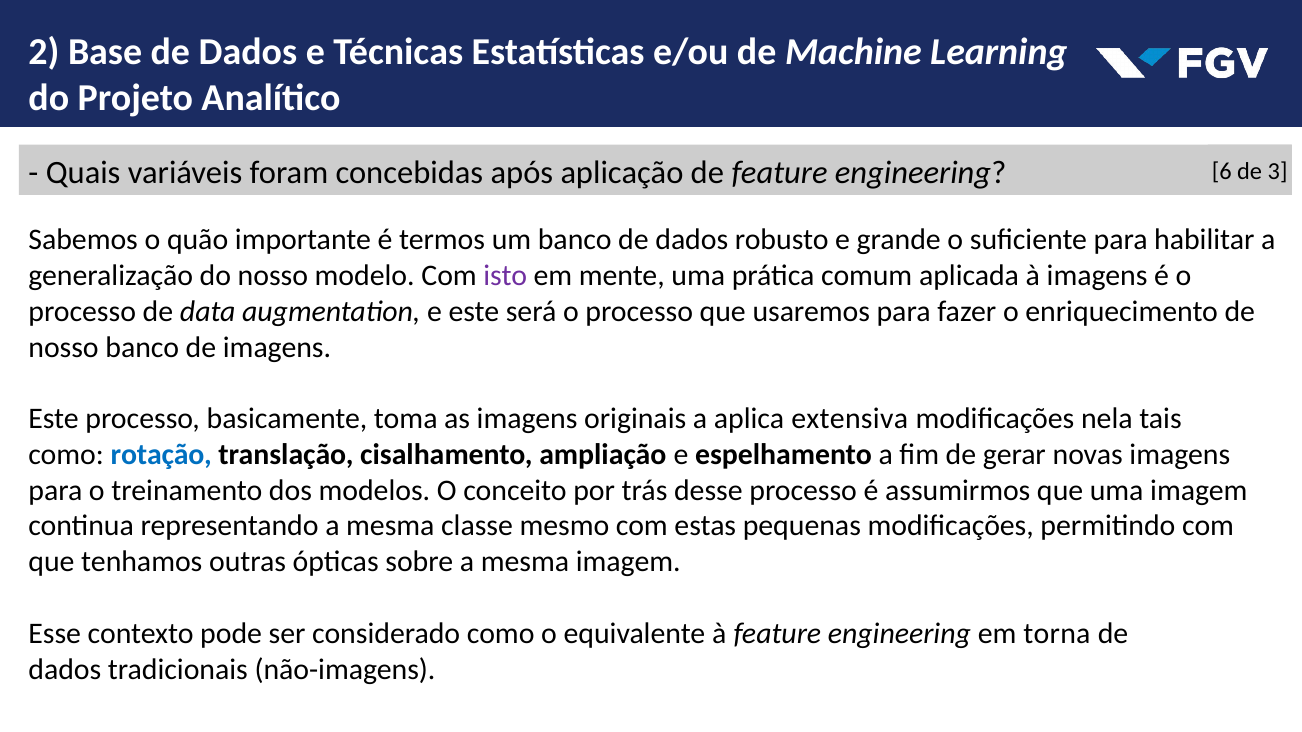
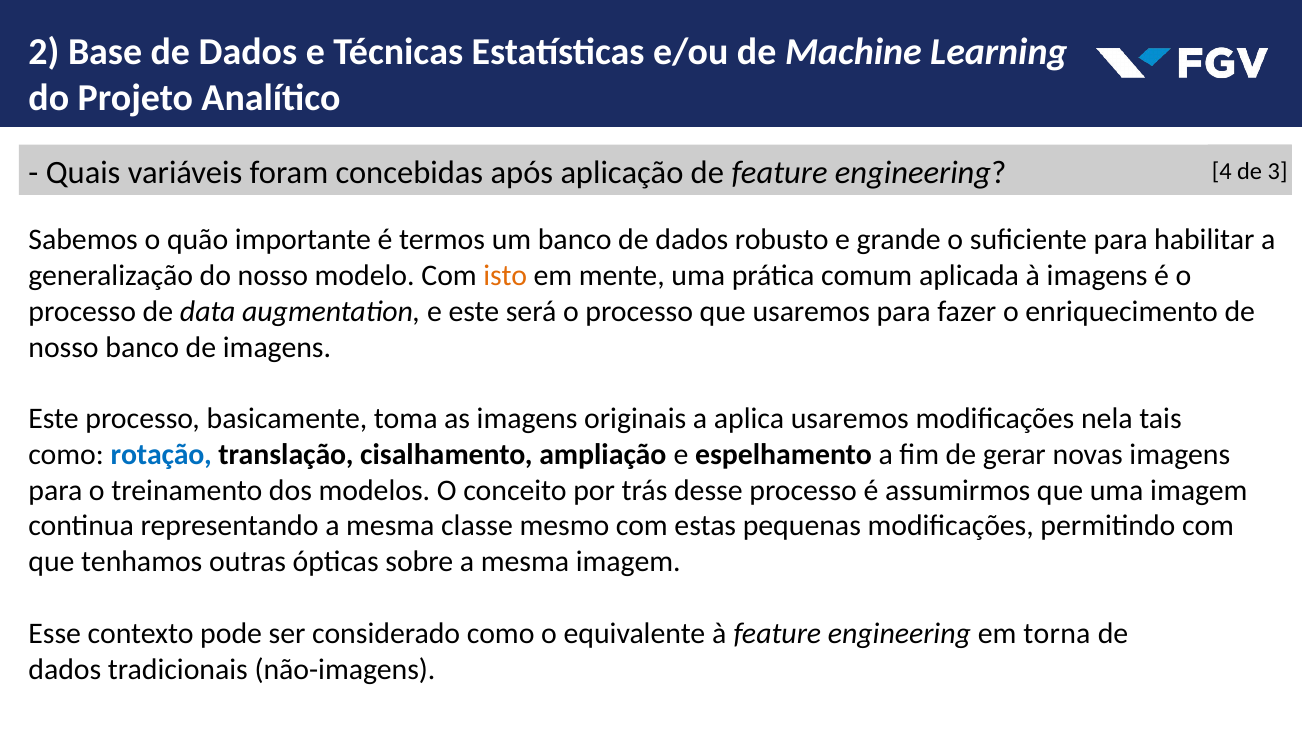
6: 6 -> 4 (1222, 172)
isto colour: purple -> orange (505, 276)
aplica extensiva: extensiva -> usaremos (850, 419)
